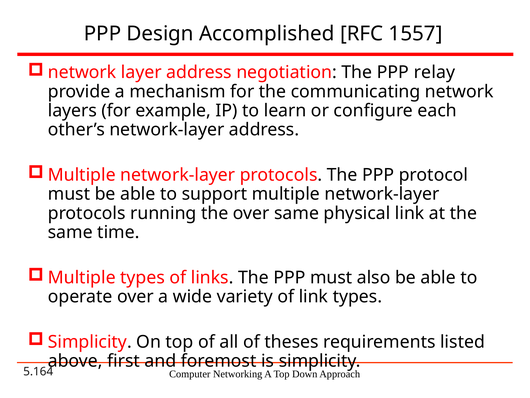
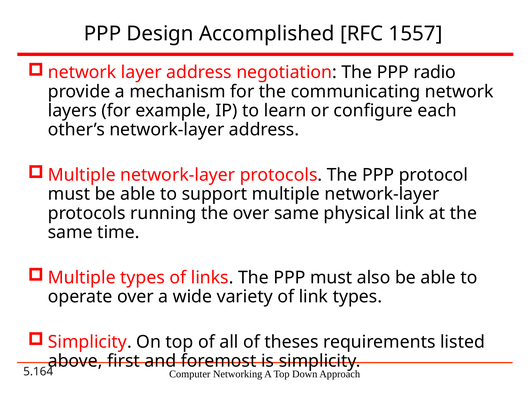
relay: relay -> radio (435, 72)
